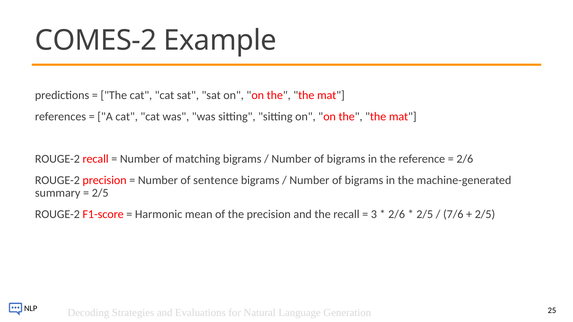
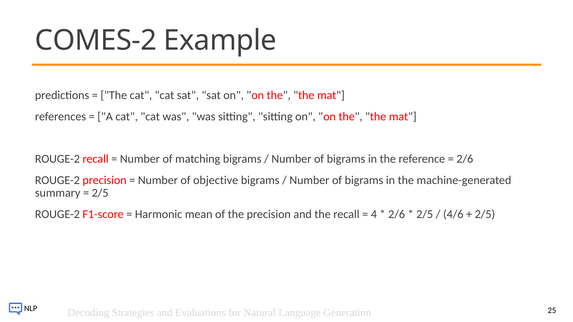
sentence: sentence -> objective (216, 180)
3: 3 -> 4 (374, 214)
7/6: 7/6 -> 4/6 (453, 214)
